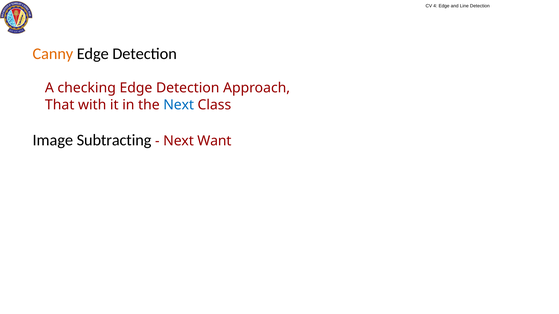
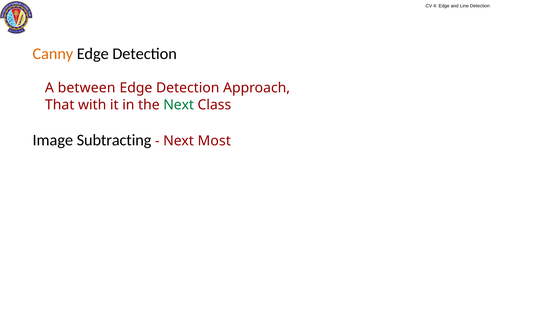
checking: checking -> between (87, 88)
Next colour: blue -> green (179, 105)
Want: Want -> Most (214, 141)
